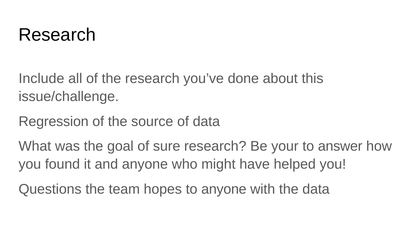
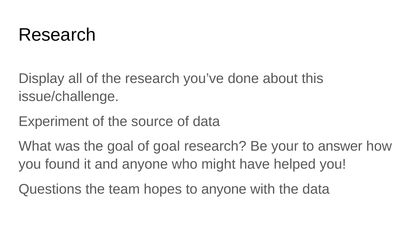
Include: Include -> Display (41, 79)
Regression: Regression -> Experiment (54, 122)
of sure: sure -> goal (167, 147)
